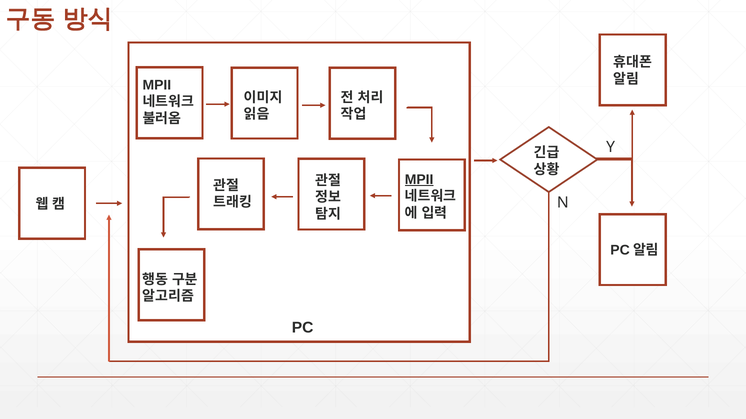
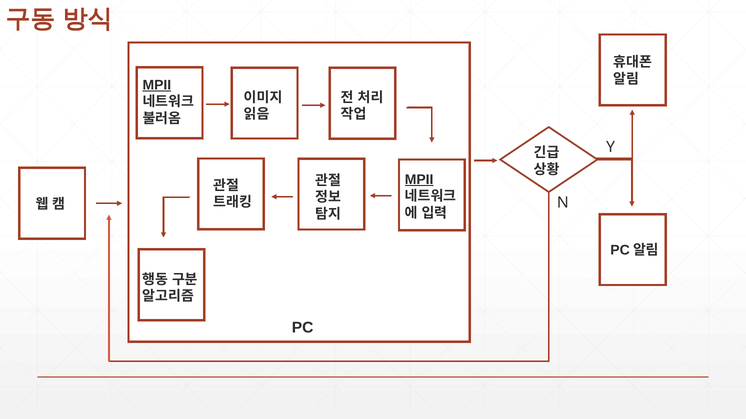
MPII underline: none -> present (157, 85)
